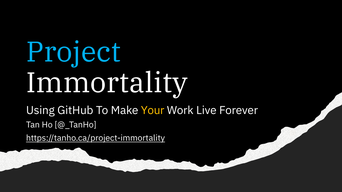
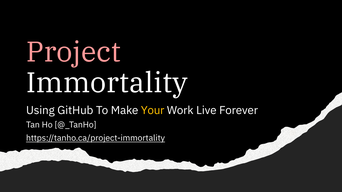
Project colour: light blue -> pink (74, 52)
